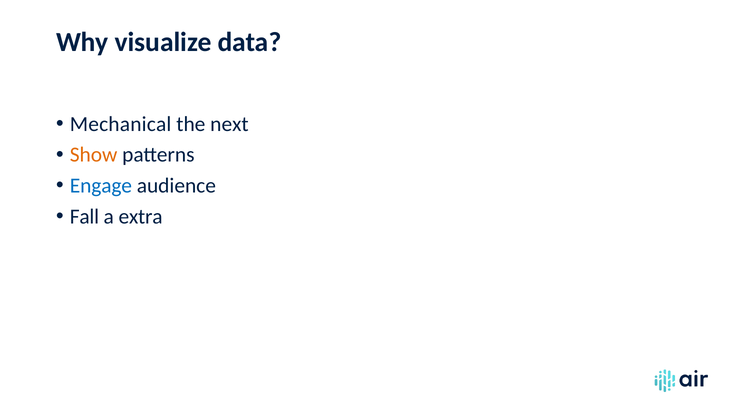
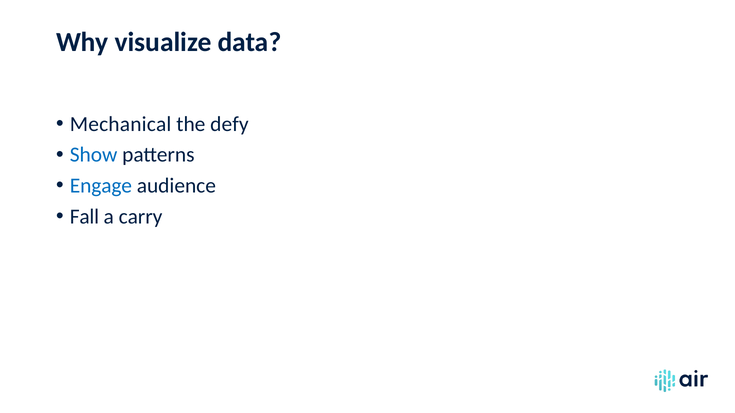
next: next -> defy (229, 124)
Show colour: orange -> blue (94, 155)
extra: extra -> carry (140, 217)
